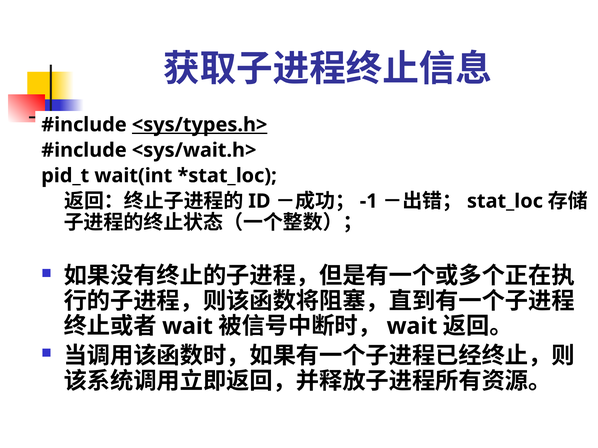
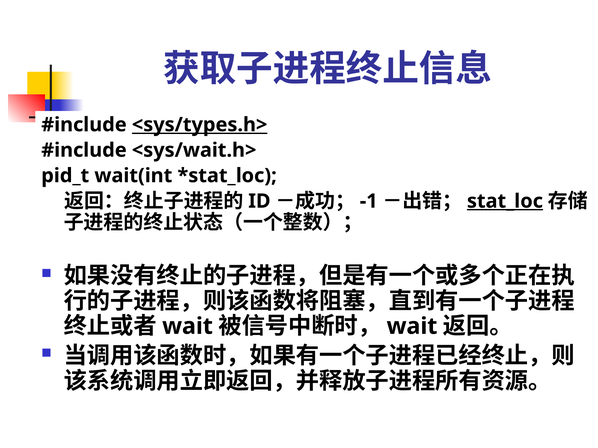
stat_loc underline: none -> present (505, 201)
